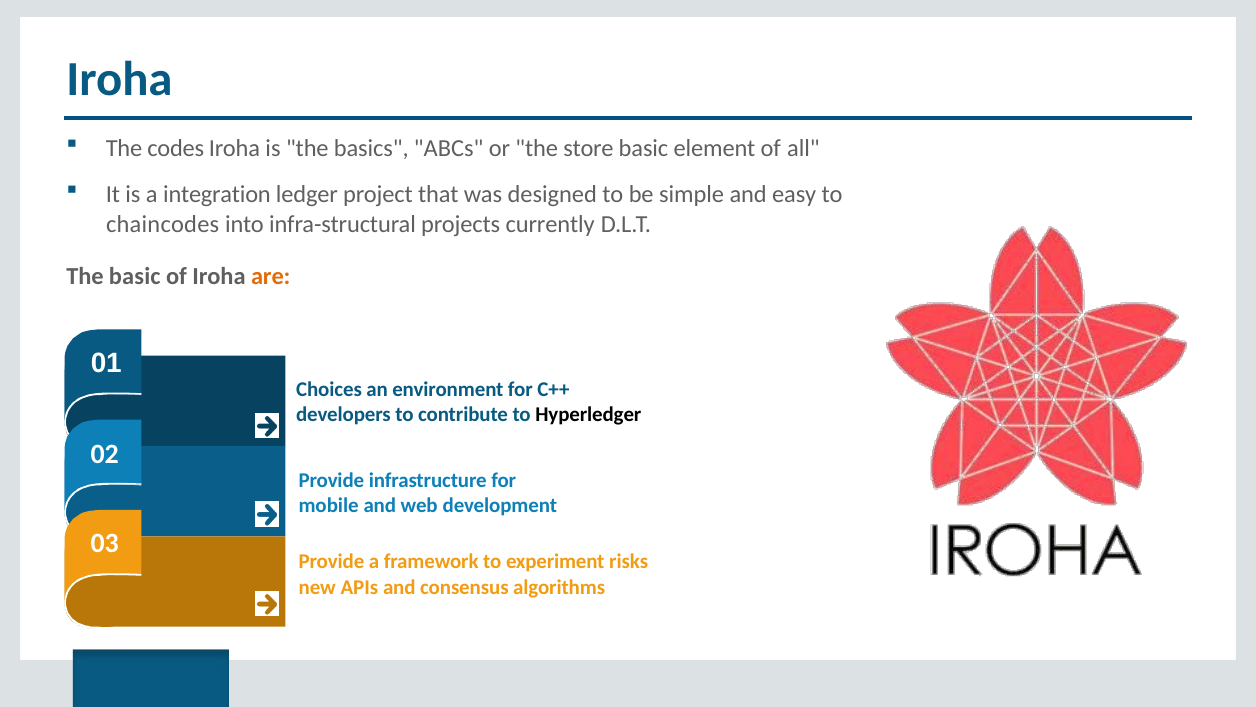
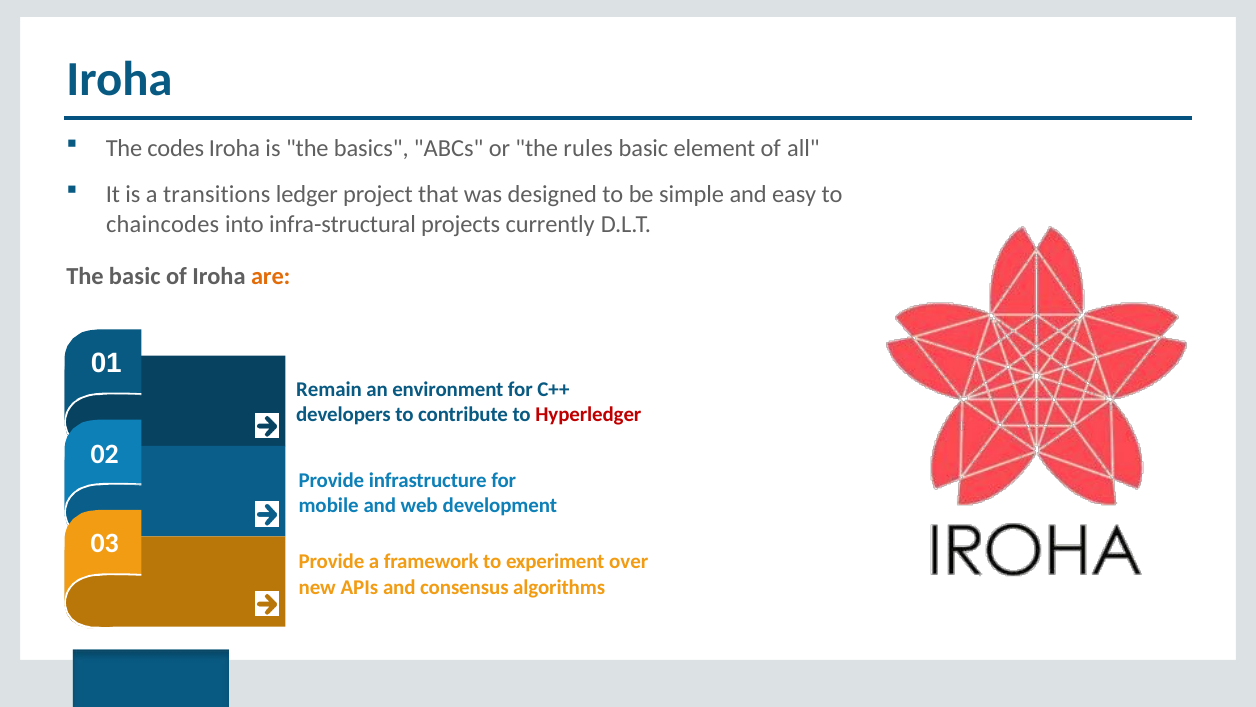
store: store -> rules (588, 148)
integration: integration -> transitions (217, 194)
Choices: Choices -> Remain (329, 389)
Hyperledger colour: black -> red (588, 414)
risks: risks -> over (629, 562)
